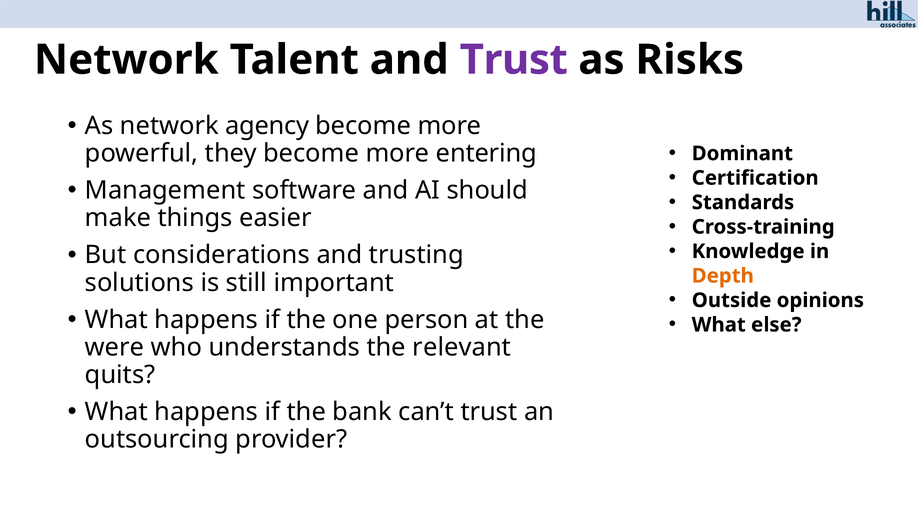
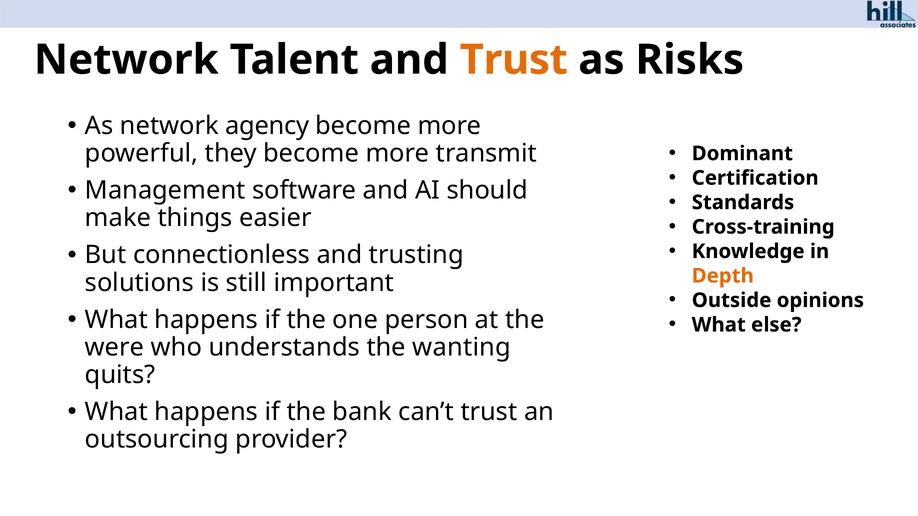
Trust colour: purple -> orange (514, 60)
entering: entering -> transmit (486, 154)
considerations: considerations -> connectionless (222, 255)
relevant: relevant -> wanting (462, 347)
